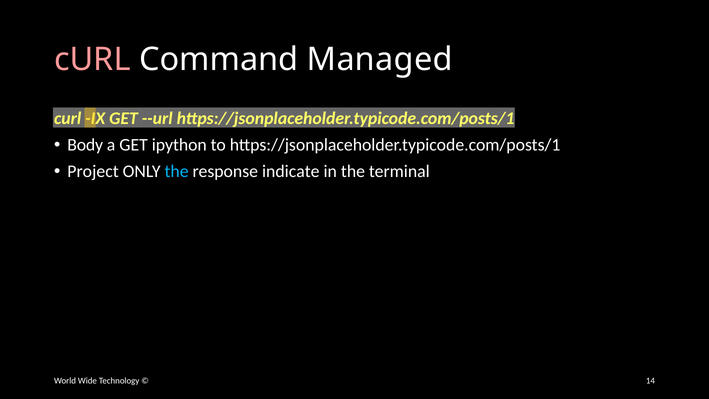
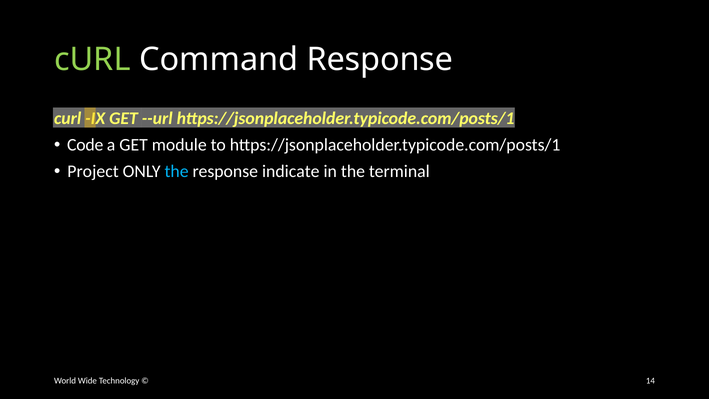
cURL colour: pink -> light green (92, 60)
Command Managed: Managed -> Response (380, 60)
Body: Body -> Code (85, 145)
ipython: ipython -> module (179, 145)
